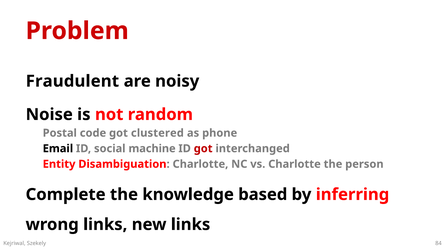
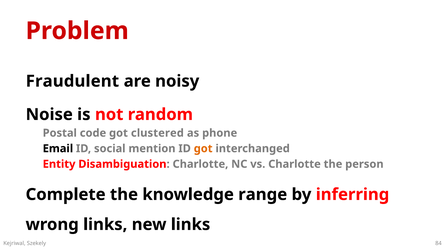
machine: machine -> mention (152, 149)
got colour: red -> orange (203, 149)
based: based -> range (263, 195)
